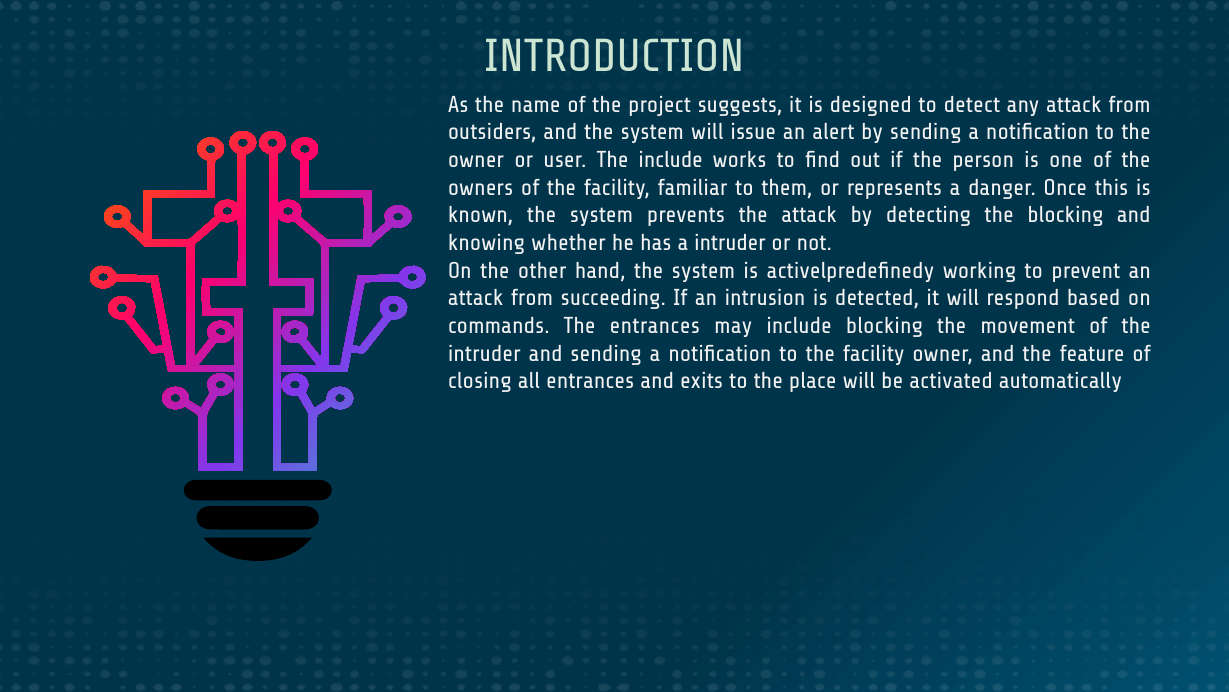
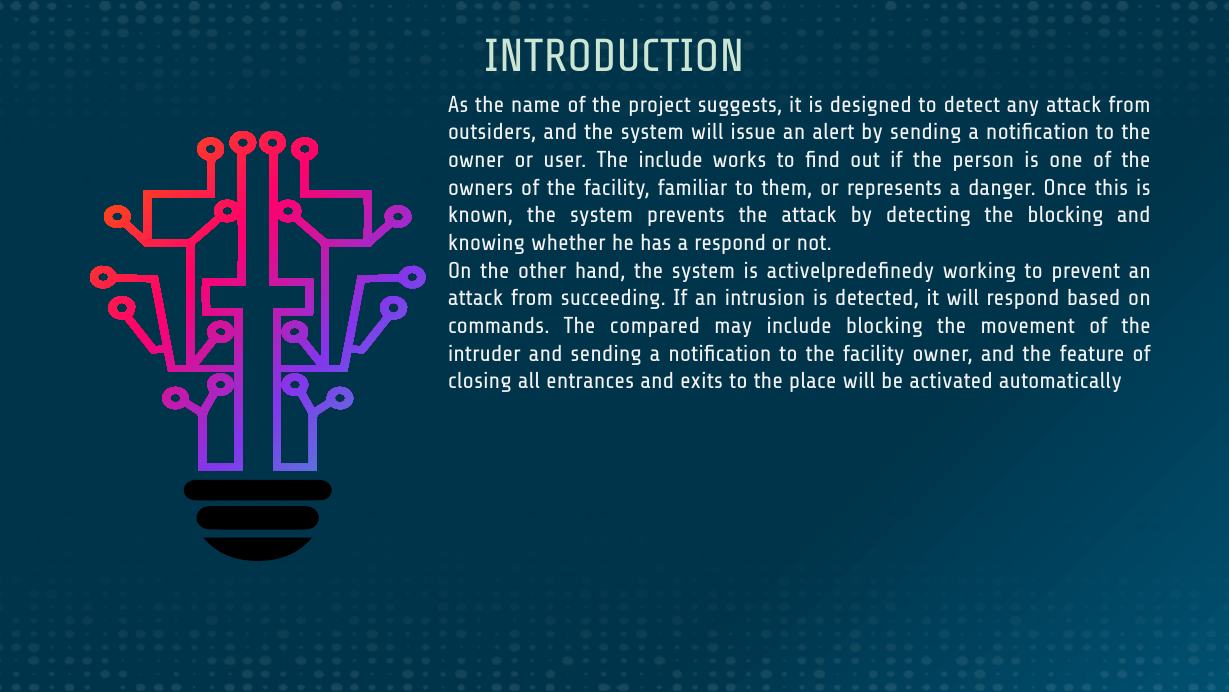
a intruder: intruder -> respond (730, 243)
entrances: entrances -> compared (655, 326)
